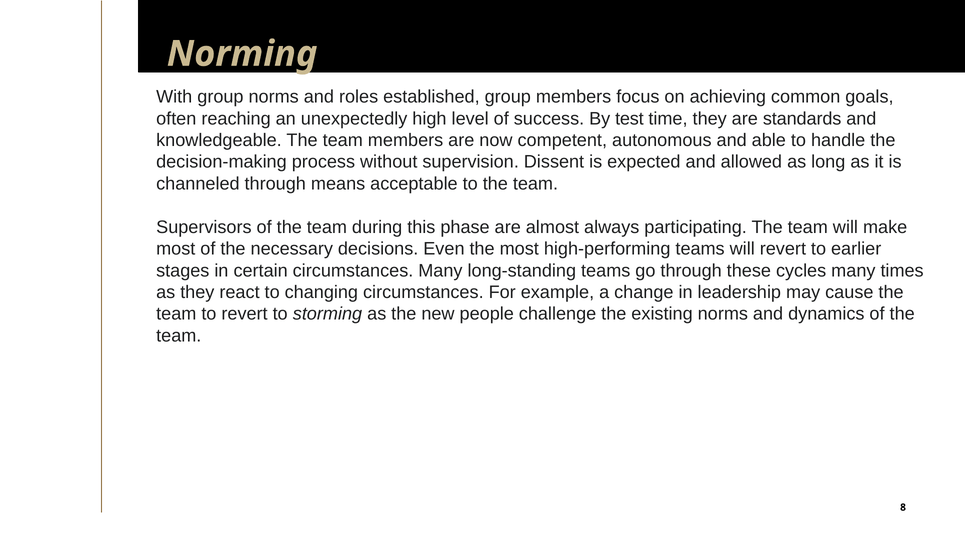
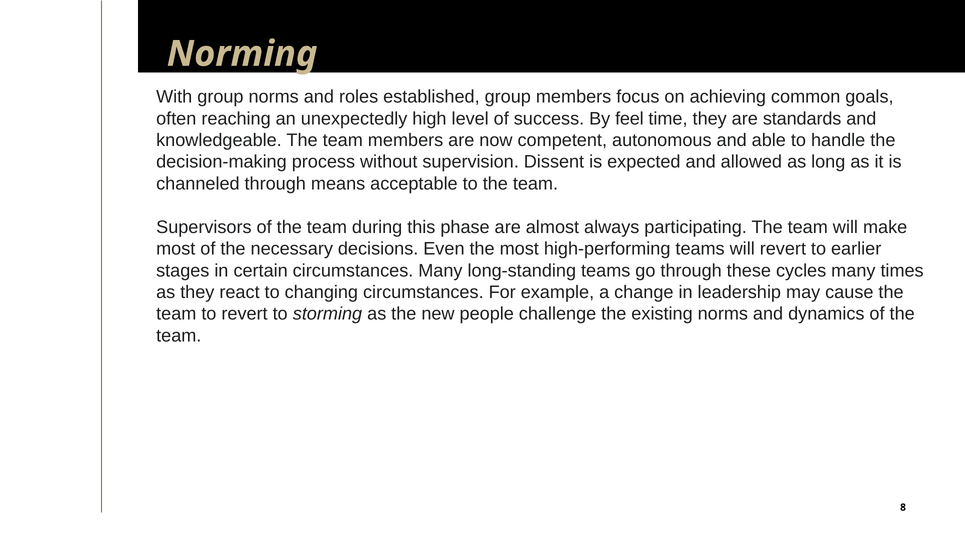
test: test -> feel (629, 118)
